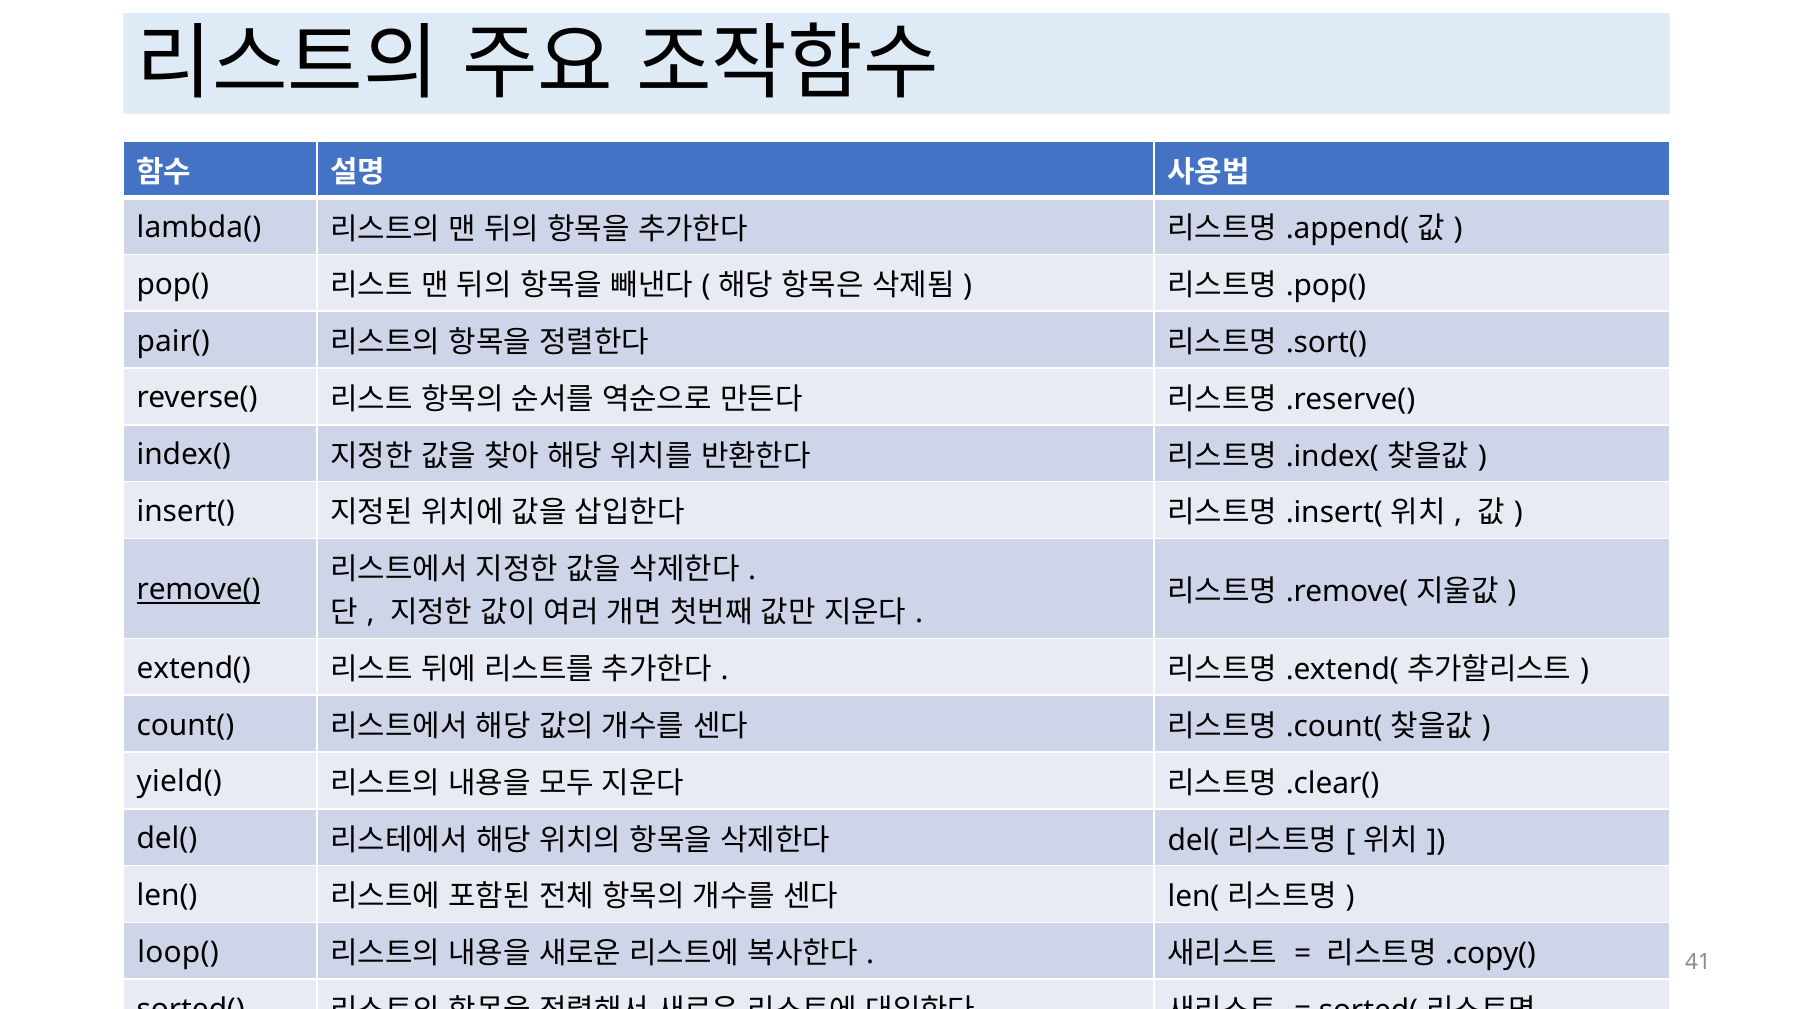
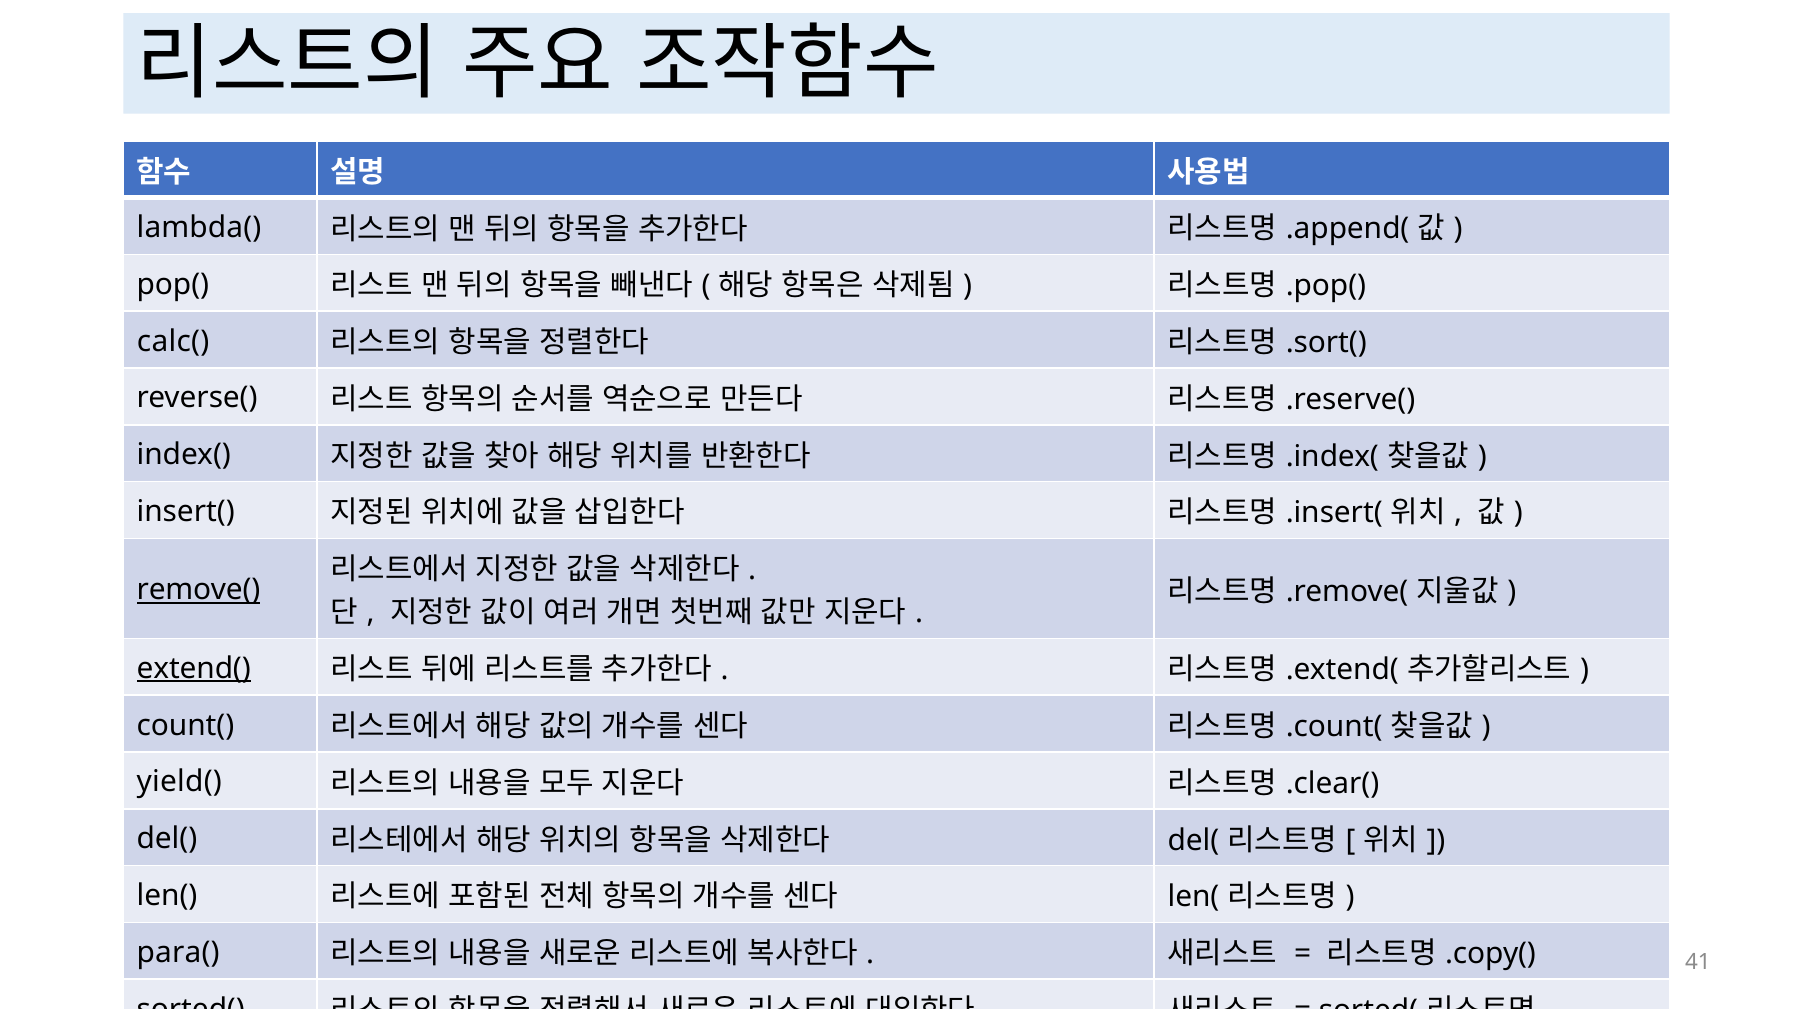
pair(: pair( -> calc( (173, 341)
extend( underline: none -> present (194, 668)
loop(: loop( -> para( (178, 952)
